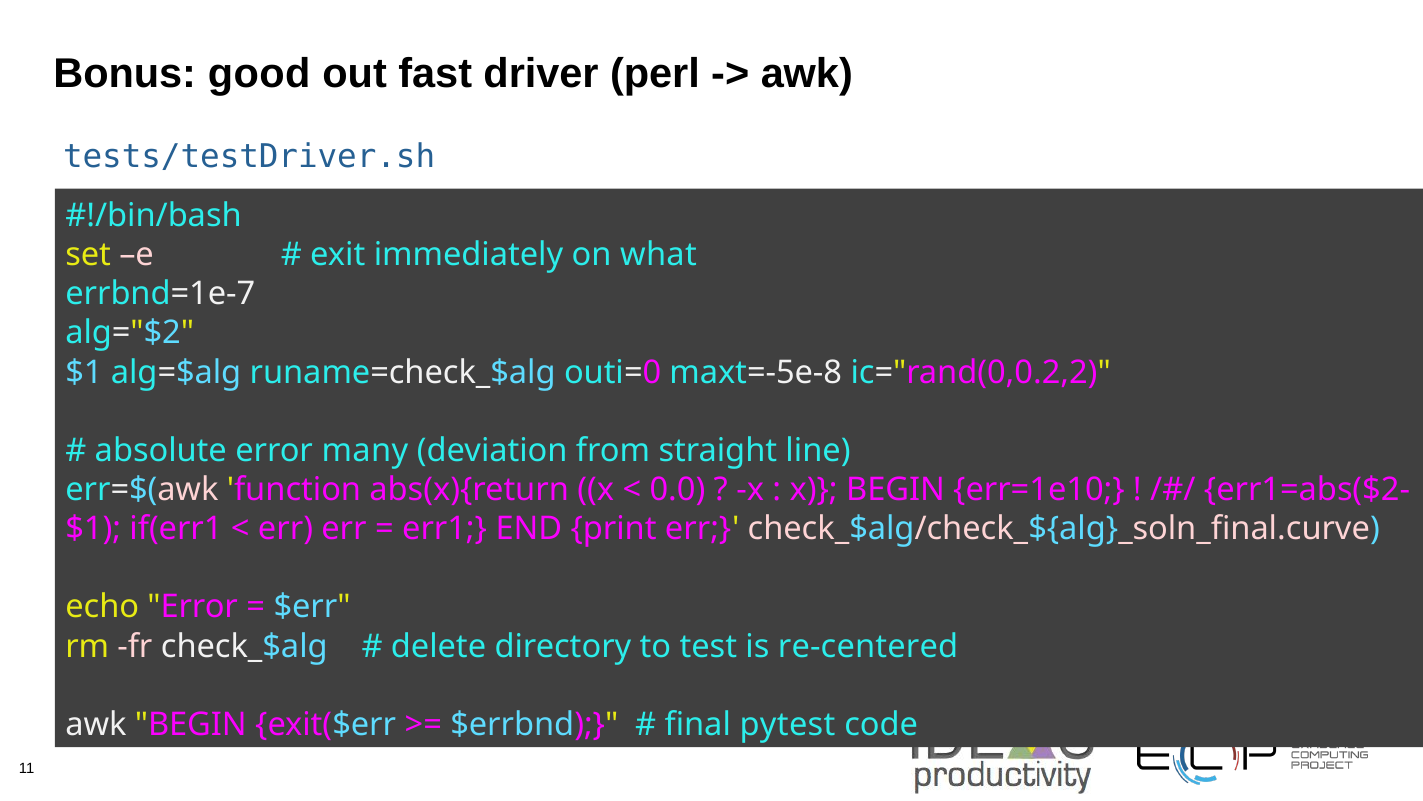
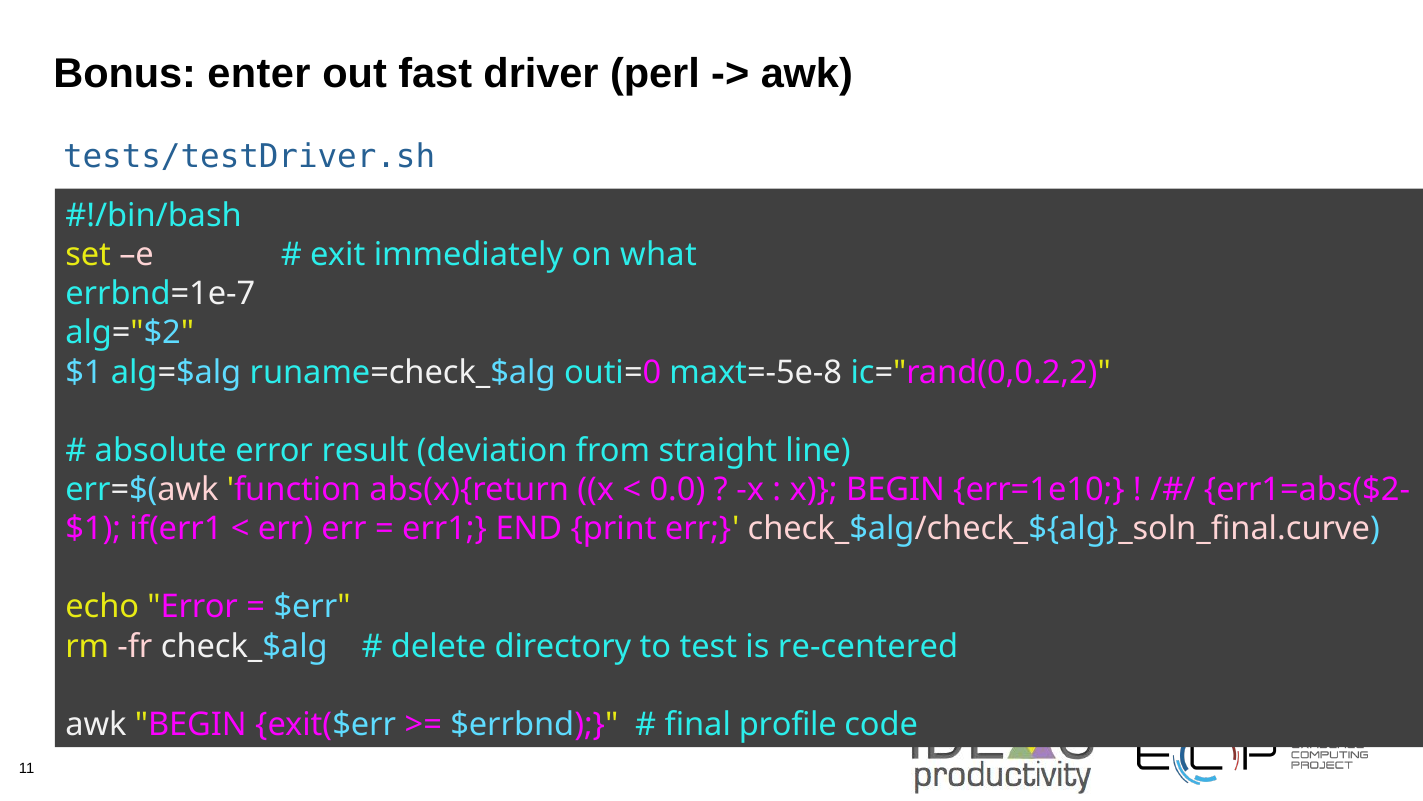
good: good -> enter (259, 74)
many: many -> result (365, 450)
pytest: pytest -> profile (788, 724)
